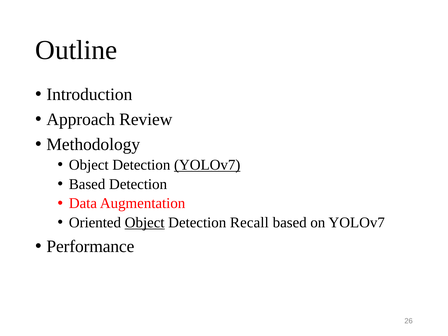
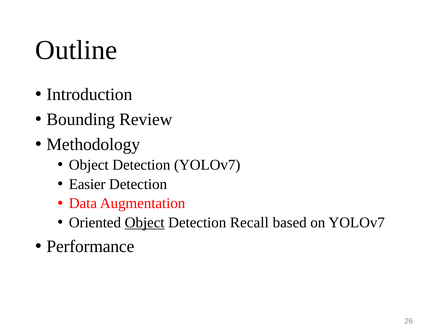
Approach: Approach -> Bounding (81, 119)
YOLOv7 underline: present -> none (207, 165)
Based: Based -> Easier (87, 184)
